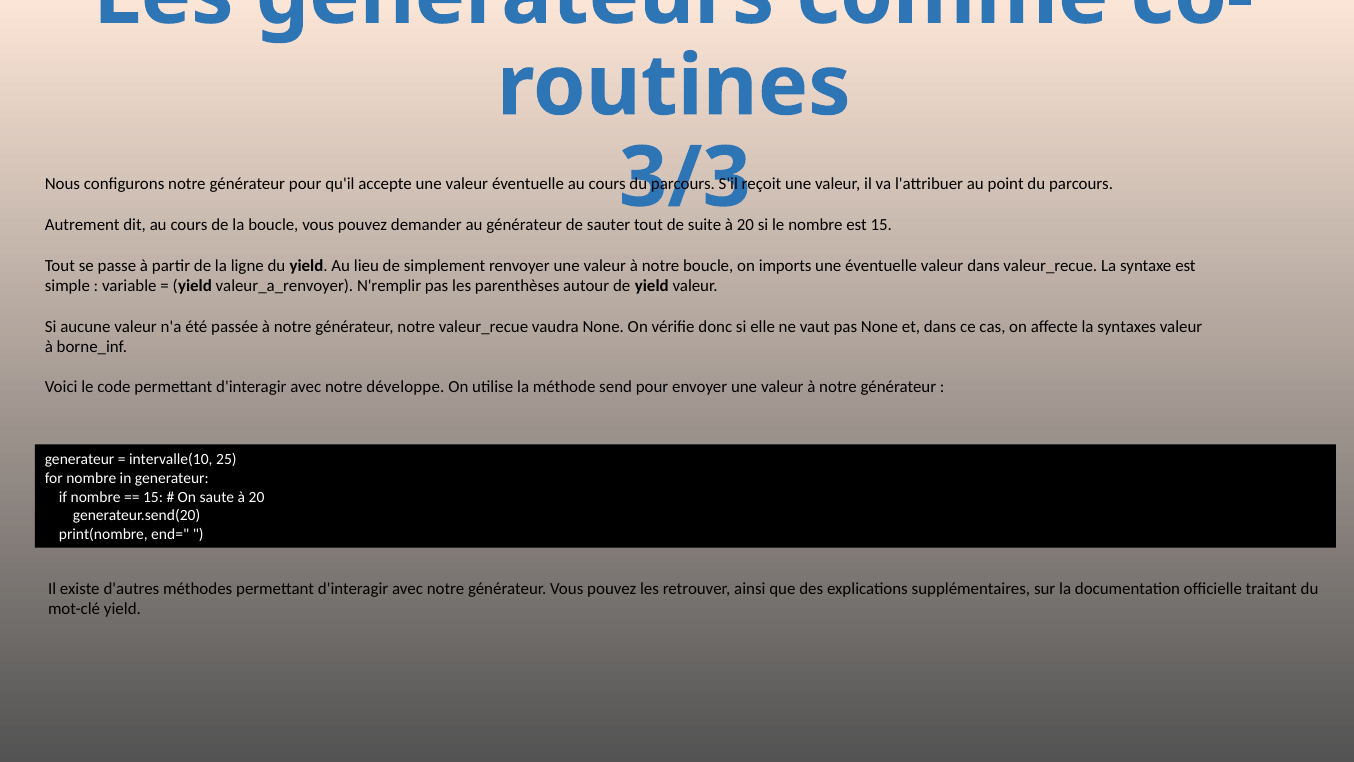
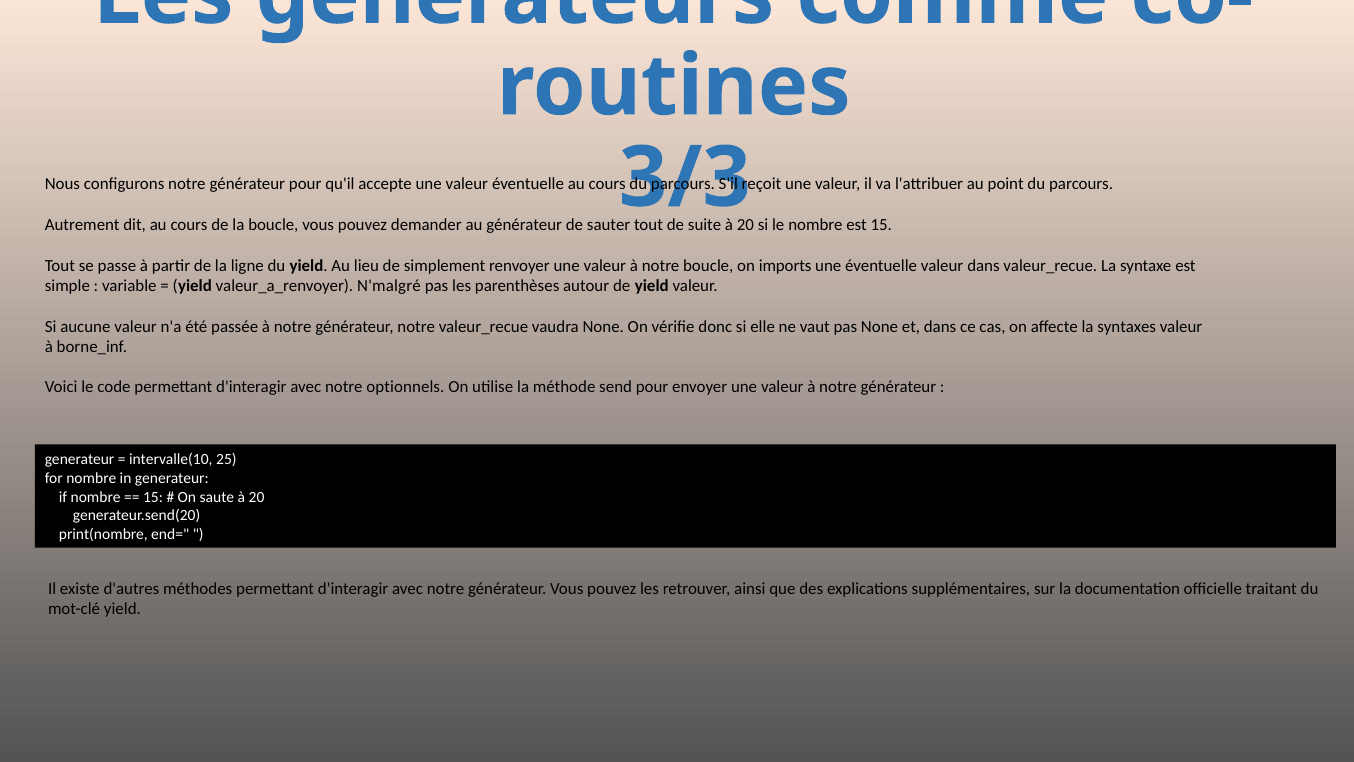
N'remplir: N'remplir -> N'malgré (389, 286)
développe: développe -> optionnels (405, 387)
